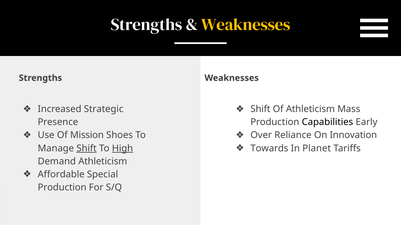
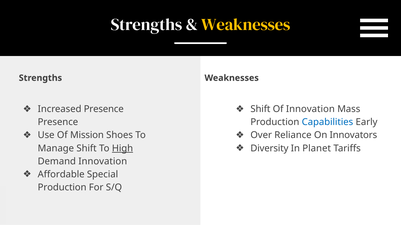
Increased Strategic: Strategic -> Presence (104, 109)
Of Athleticism: Athleticism -> Innovation (310, 109)
Capabilities colour: black -> blue (328, 122)
Innovation: Innovation -> Innovators (353, 136)
Towards: Towards -> Diversity (269, 149)
Shift underline: present -> none (87, 149)
Demand Athleticism: Athleticism -> Innovation (103, 162)
